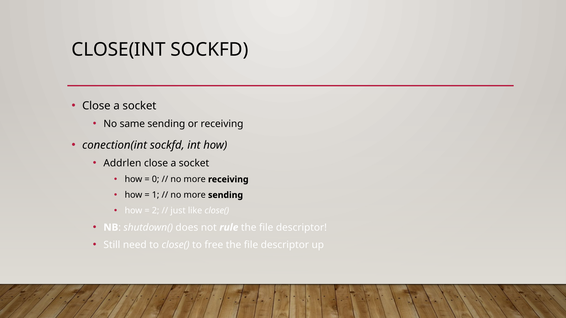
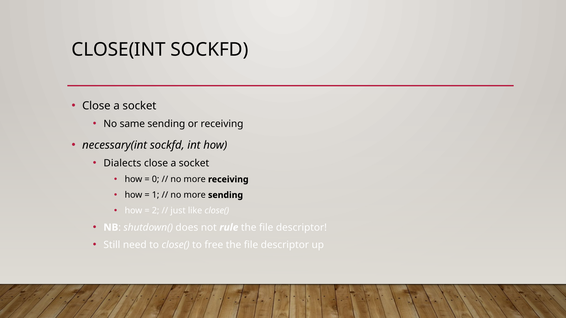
conection(int: conection(int -> necessary(int (115, 145)
Addrlen: Addrlen -> Dialects (122, 163)
